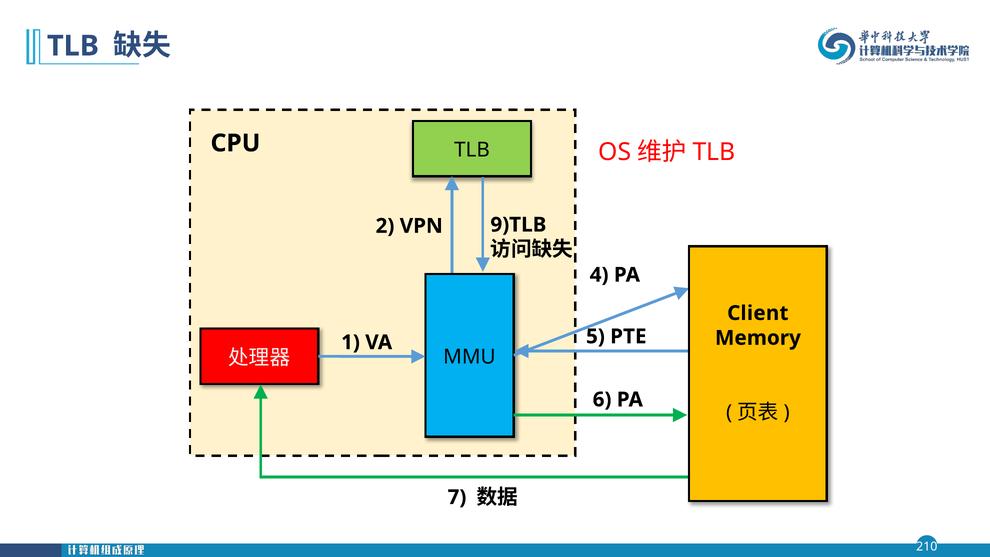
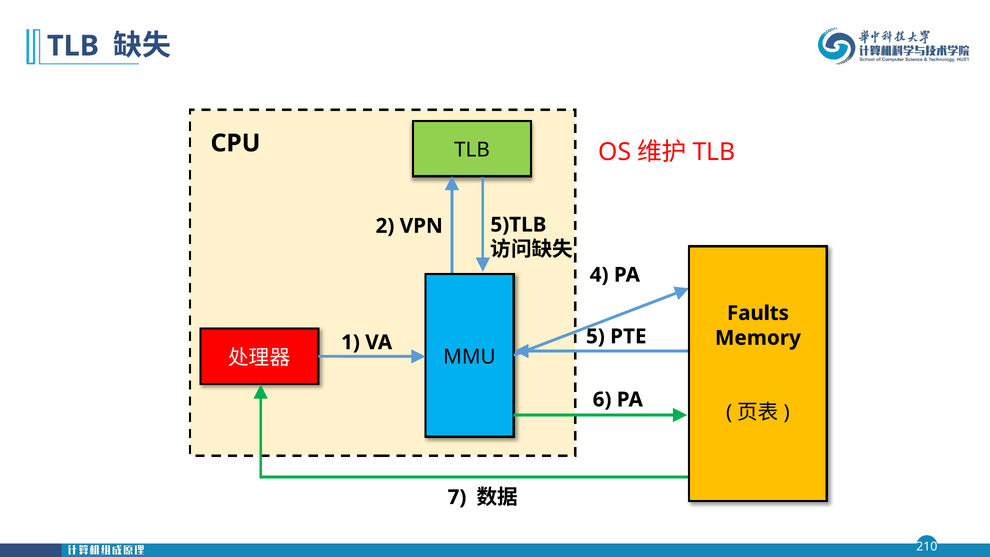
9)TLB: 9)TLB -> 5)TLB (518, 225)
Client: Client -> Faults (758, 313)
